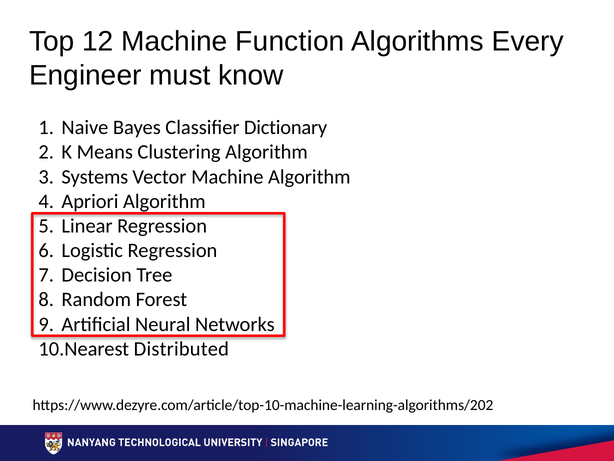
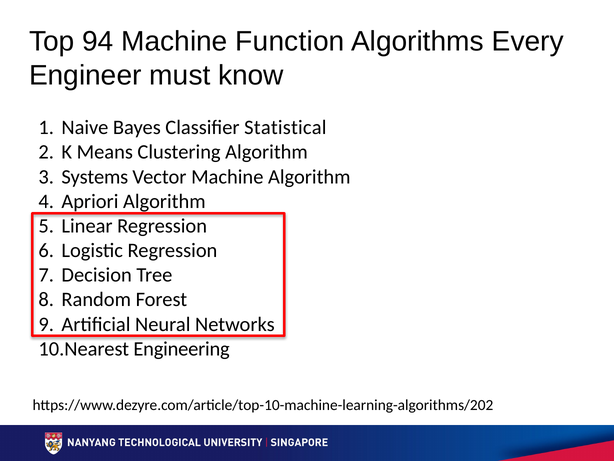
12: 12 -> 94 (98, 42)
Dictionary: Dictionary -> Statistical (285, 127)
Distributed: Distributed -> Engineering (182, 348)
